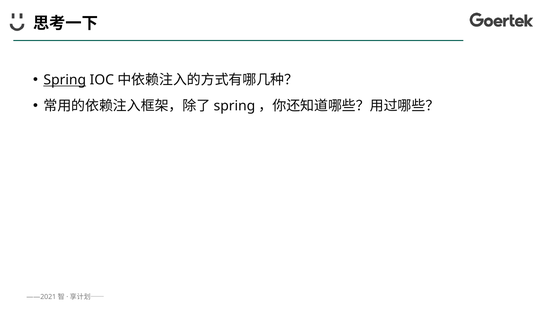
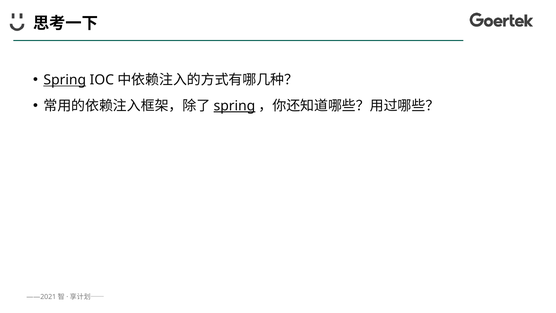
spring underline: none -> present (234, 106)
